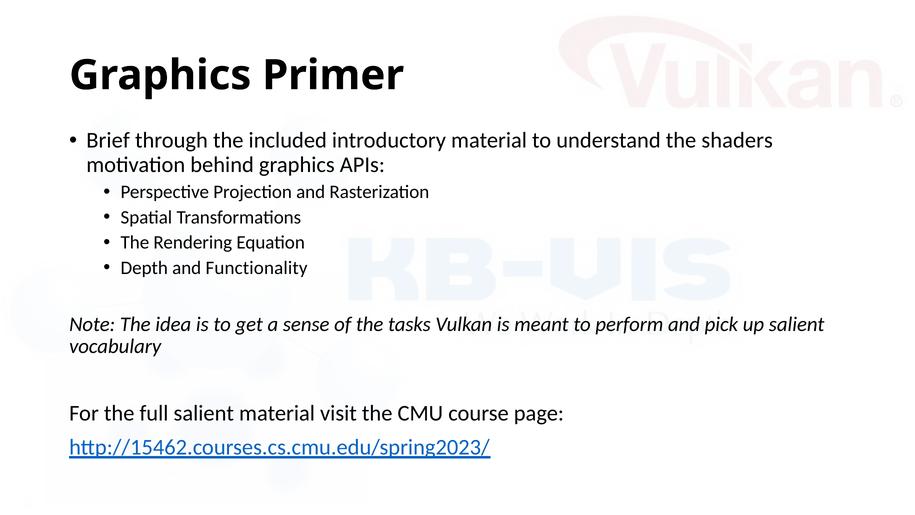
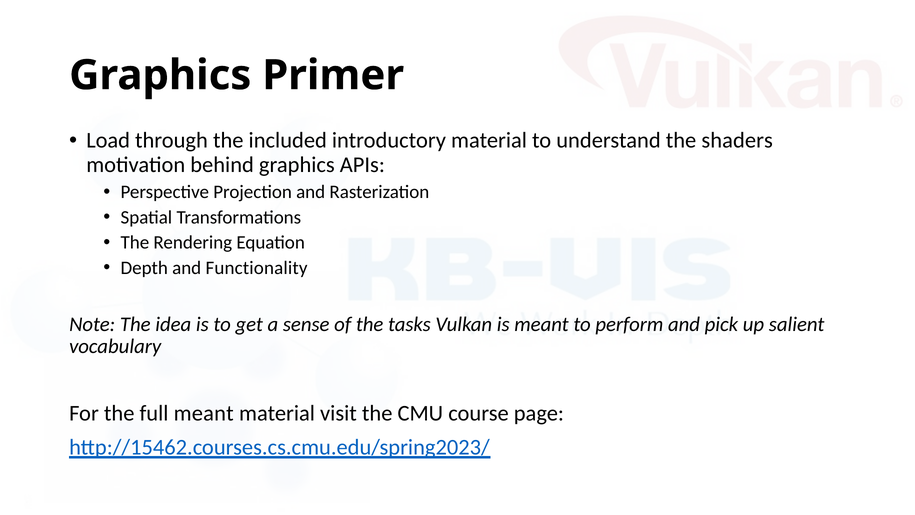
Brief: Brief -> Load (108, 140)
full salient: salient -> meant (204, 413)
